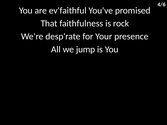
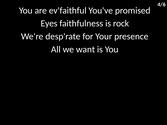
That: That -> Eyes (49, 23)
jump: jump -> want (86, 49)
